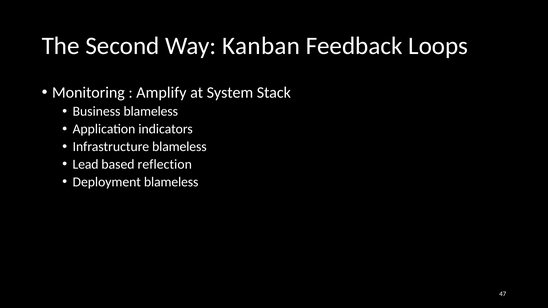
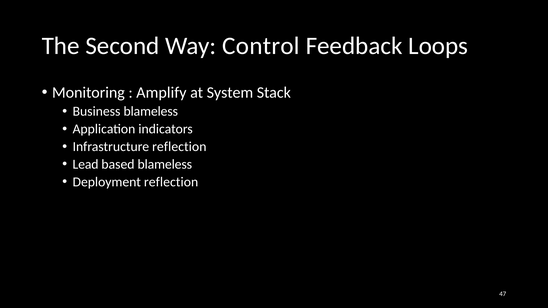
Kanban: Kanban -> Control (261, 46)
Infrastructure blameless: blameless -> reflection (179, 147)
based reflection: reflection -> blameless (165, 164)
Deployment blameless: blameless -> reflection (171, 182)
